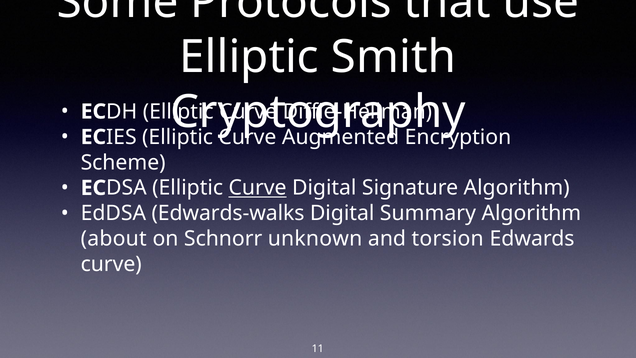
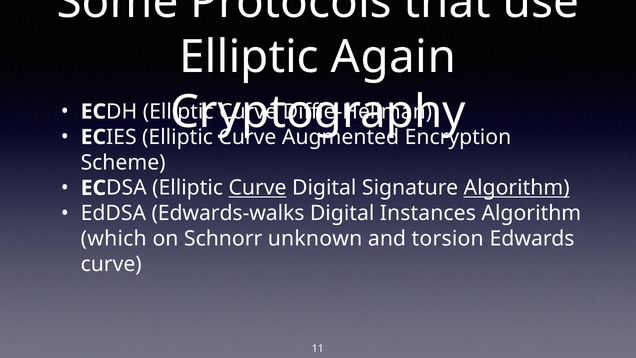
Smith: Smith -> Again (393, 57)
Algorithm underline: none -> present (517, 188)
Summary: Summary -> Instances (428, 213)
about: about -> which (114, 239)
